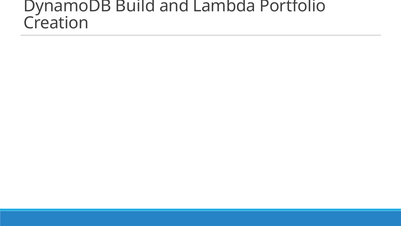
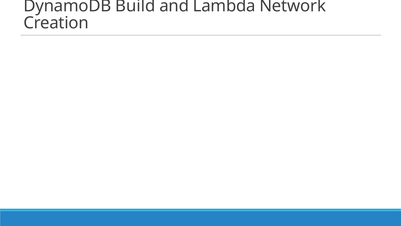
Portfolio: Portfolio -> Network (293, 6)
